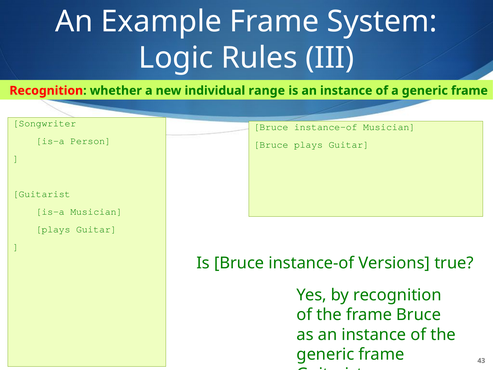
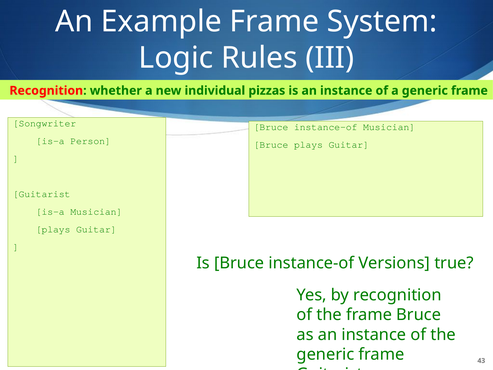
range: range -> pizzas (267, 91)
